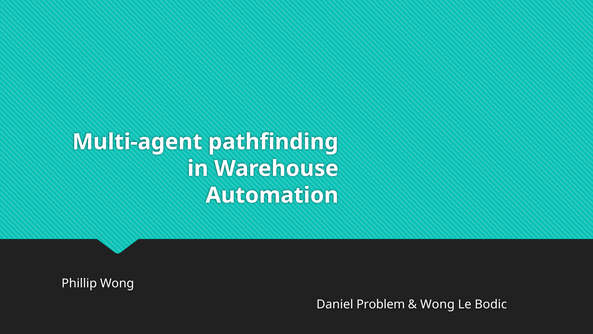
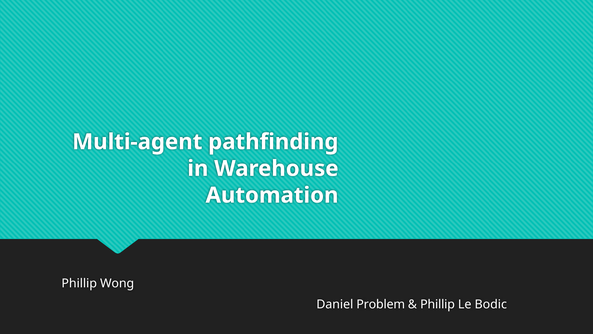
Wong: Wong -> Phillip (438, 304)
